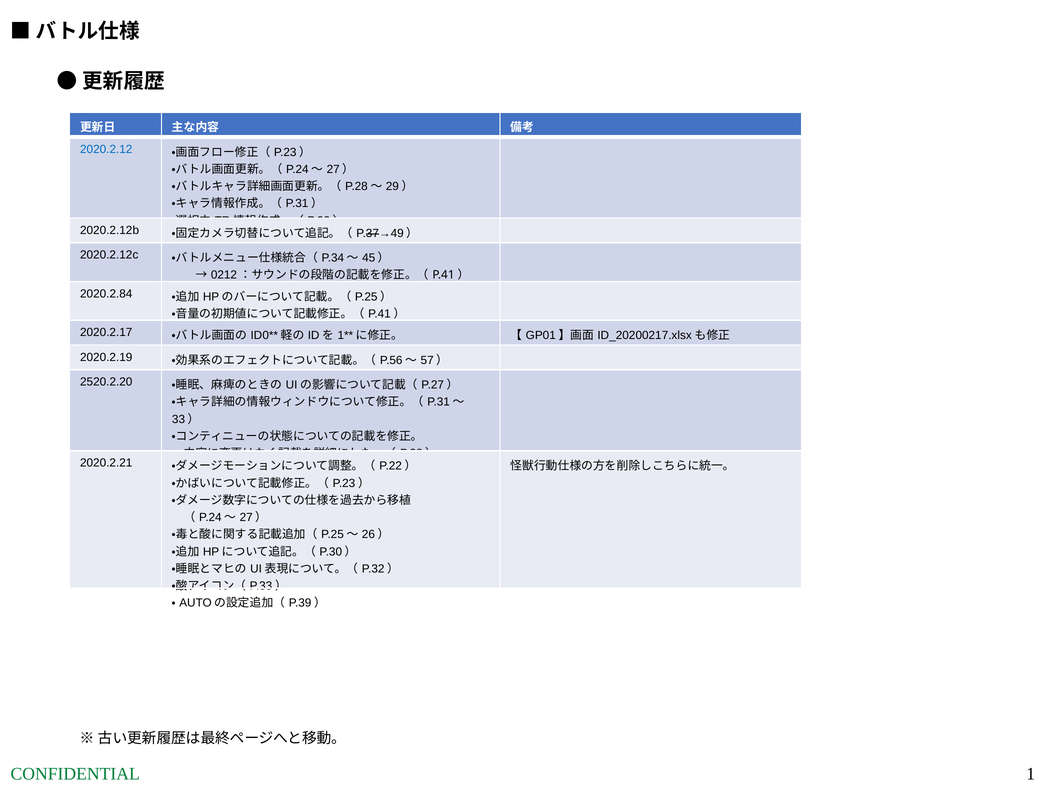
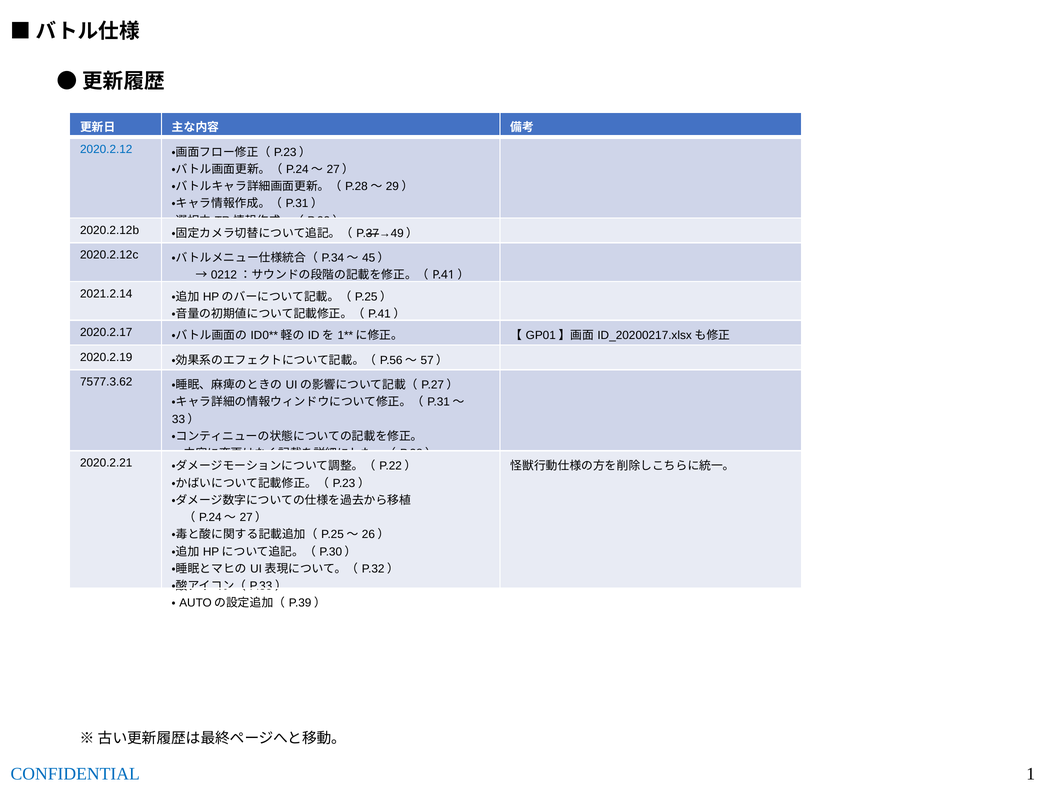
2020.2.84: 2020.2.84 -> 2021.2.14 (106, 294)
2520.2.20: 2520.2.20 -> 7577.3.62 (106, 382)
CONFIDENTIAL colour: green -> blue (75, 774)
